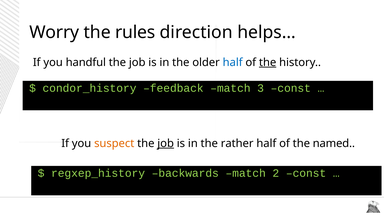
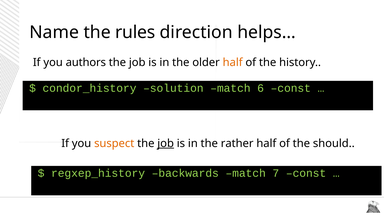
Worry: Worry -> Name (54, 32)
handful: handful -> authors (86, 62)
half colour: blue -> orange (233, 62)
the underline: present -> none (268, 62)
feedback: feedback -> solution (173, 88)
3: 3 -> 6 (261, 88)
named: named -> should (334, 143)
2: 2 -> 7 (276, 173)
